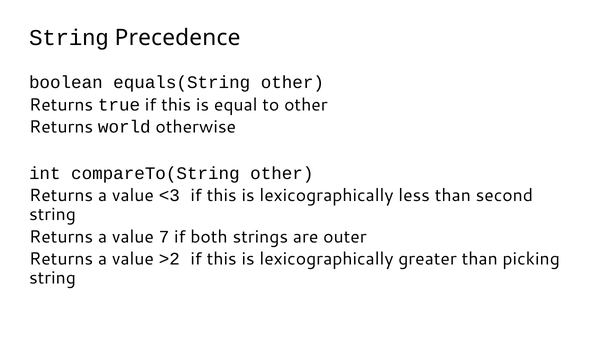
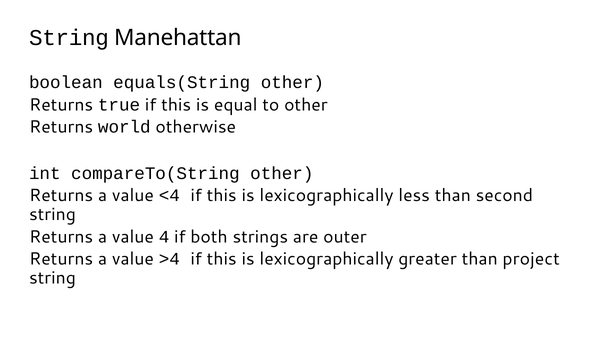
Precedence: Precedence -> Manehattan (178, 38)
<3: <3 -> <4 (169, 196)
7: 7 -> 4 (164, 237)
>2: >2 -> >4 (169, 259)
picking: picking -> project (531, 259)
